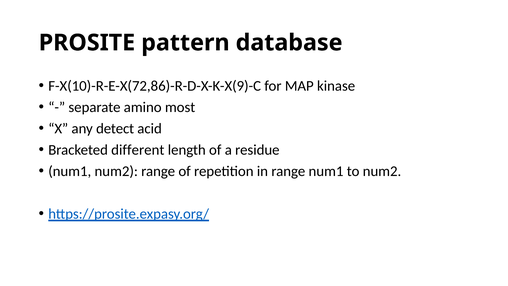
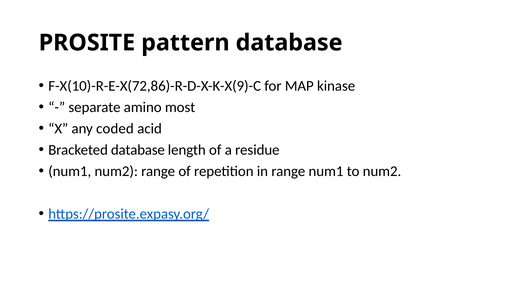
detect: detect -> coded (115, 128)
Bracketed different: different -> database (138, 150)
